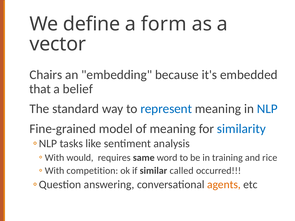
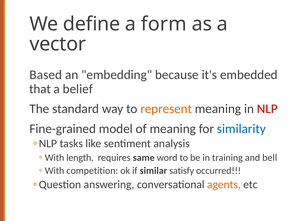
Chairs: Chairs -> Based (46, 75)
represent colour: blue -> orange (166, 109)
NLP colour: blue -> red (267, 109)
would: would -> length (80, 158)
rice: rice -> bell (270, 158)
called: called -> satisfy (182, 171)
